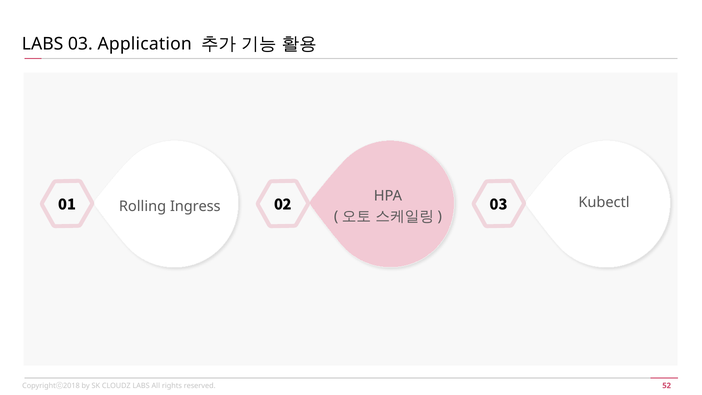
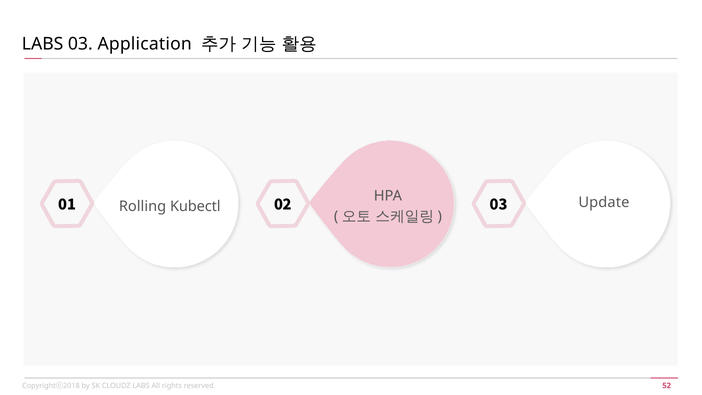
Kubectl: Kubectl -> Update (604, 202)
Ingress: Ingress -> Kubectl (195, 206)
